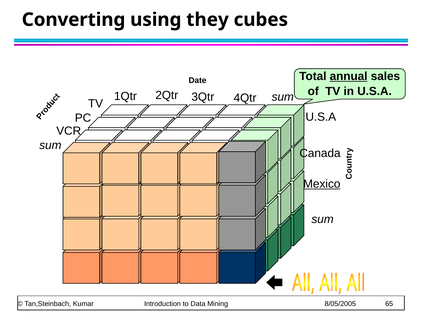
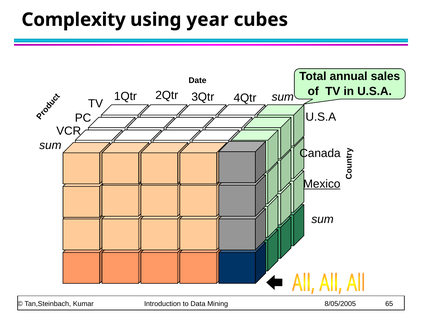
Converting: Converting -> Complexity (74, 20)
they: they -> year (207, 20)
annual underline: present -> none (349, 76)
